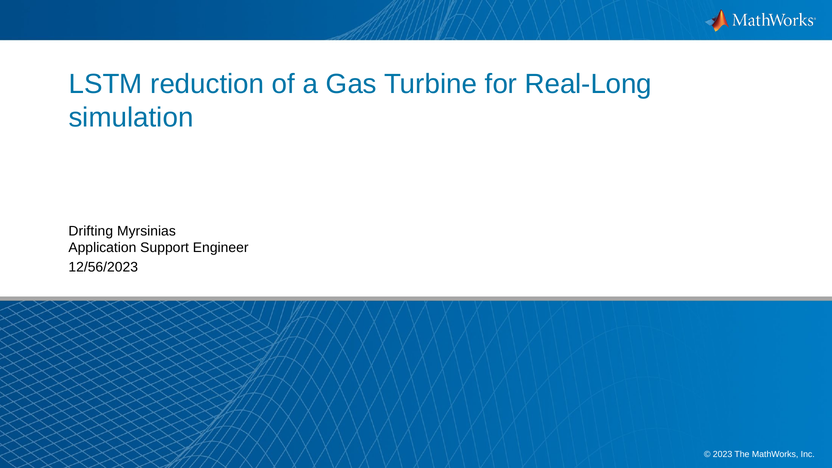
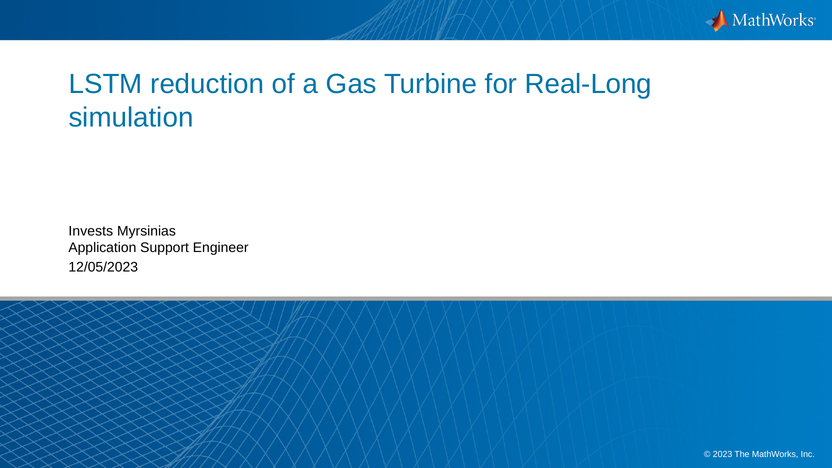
Drifting: Drifting -> Invests (91, 231)
12/56/2023: 12/56/2023 -> 12/05/2023 (103, 267)
